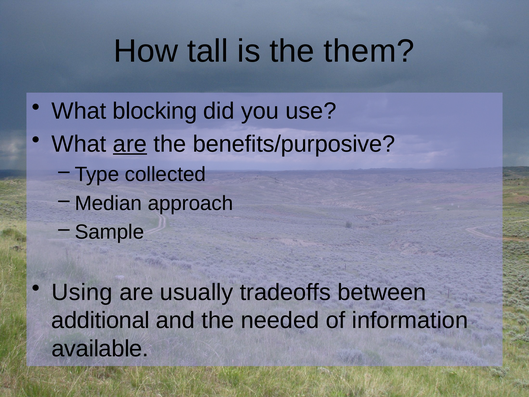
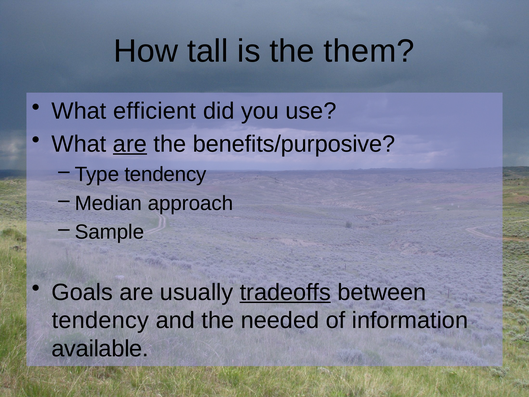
blocking: blocking -> efficient (155, 111)
Type collected: collected -> tendency (165, 174)
Using: Using -> Goals (82, 292)
tradeoffs underline: none -> present (285, 292)
additional: additional -> tendency (100, 320)
